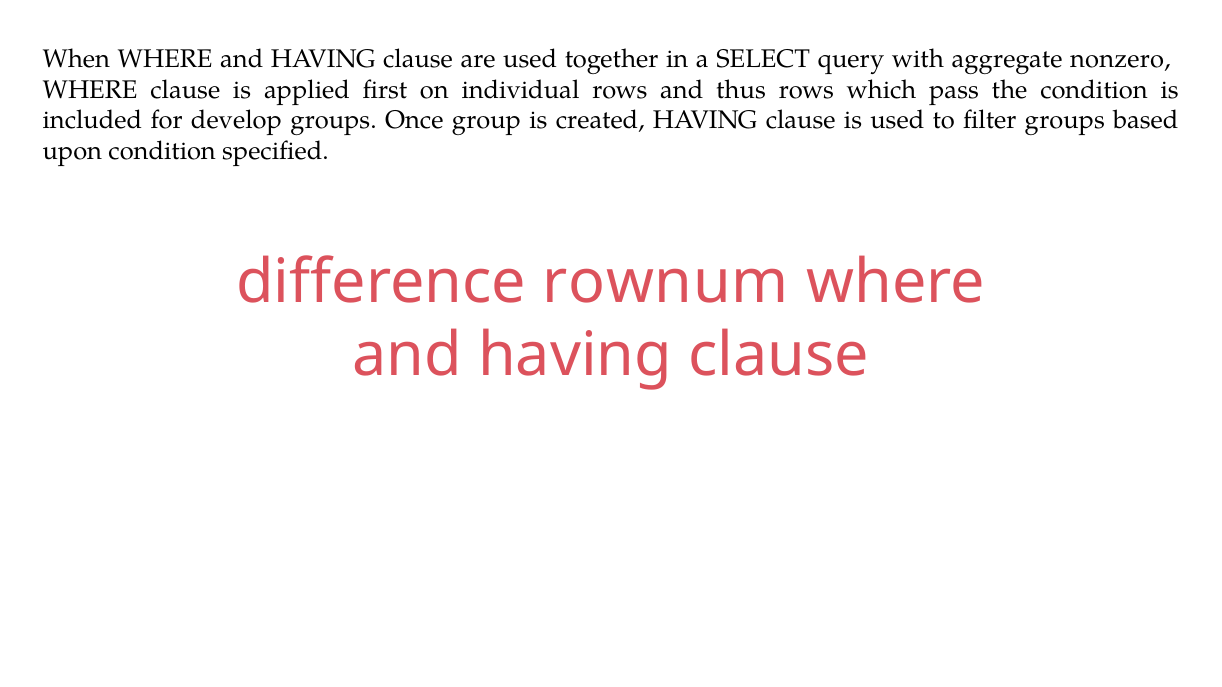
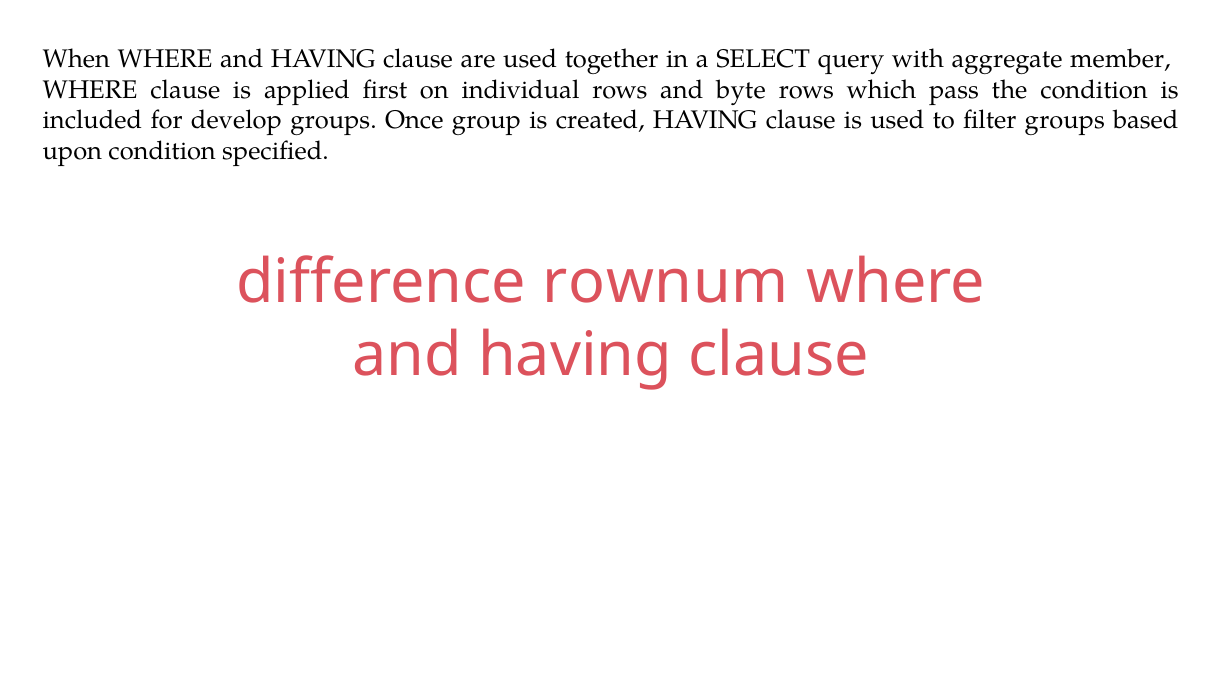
nonzero: nonzero -> member (1120, 59)
thus: thus -> byte (741, 90)
